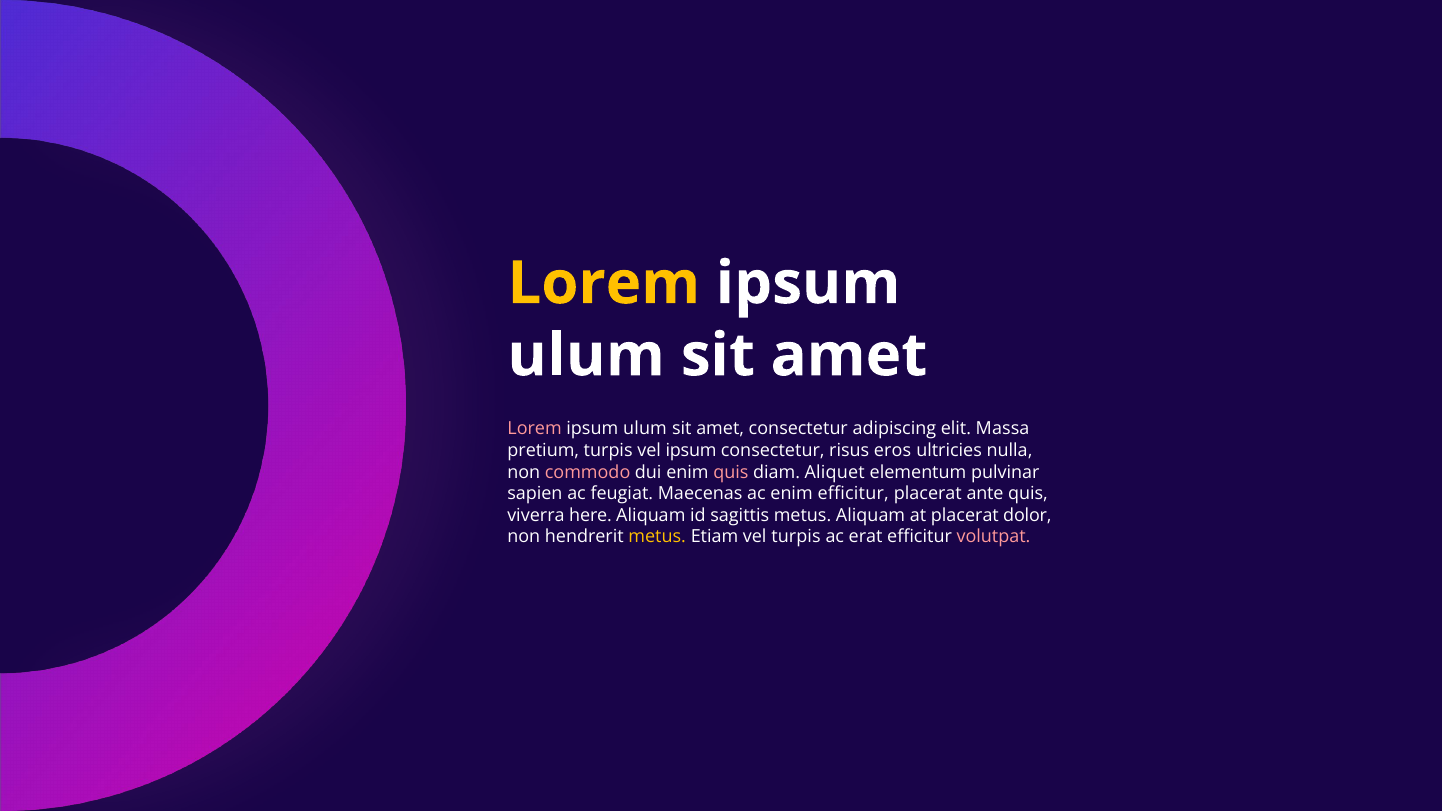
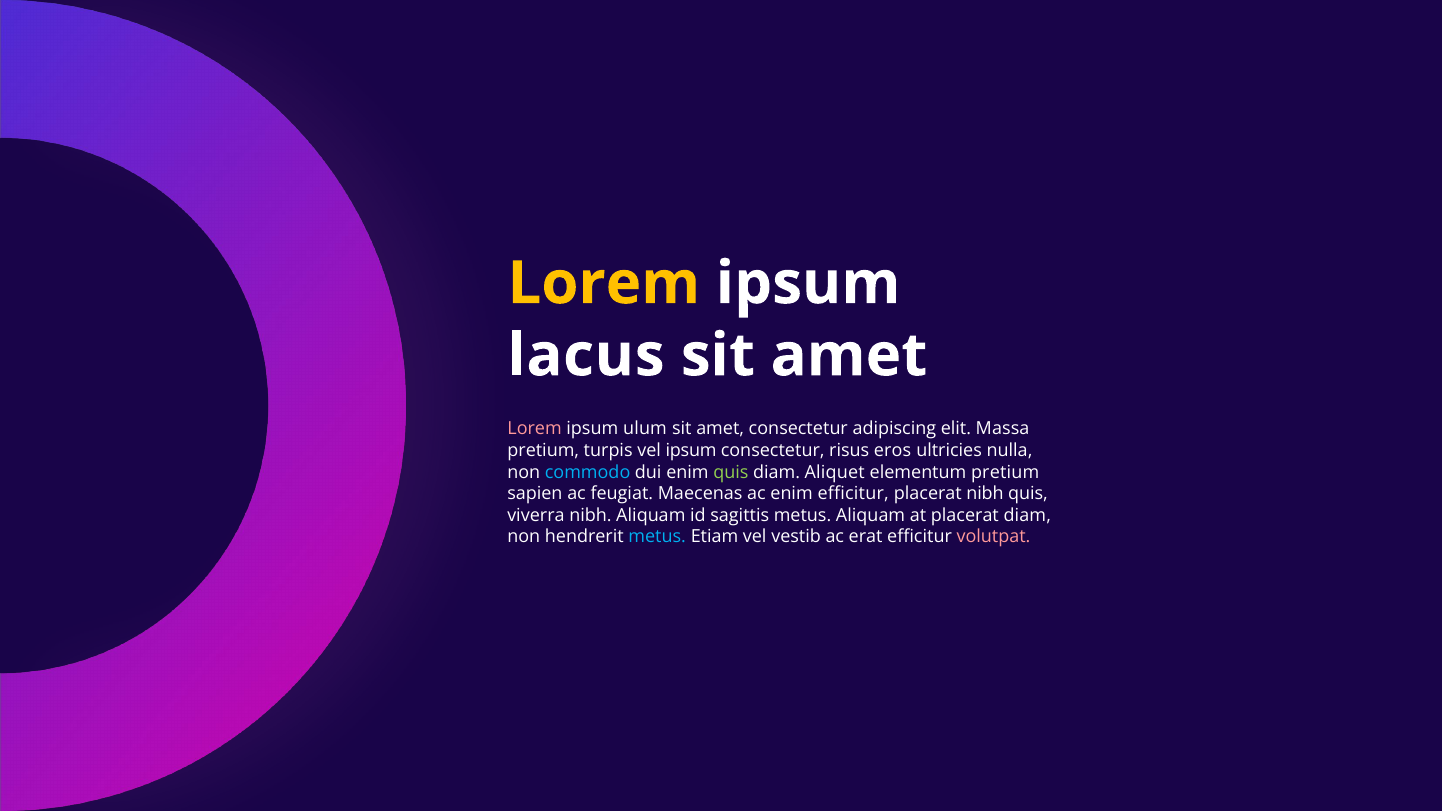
ulum: ulum -> lacus (586, 356)
commodo colour: pink -> light blue (588, 472)
quis colour: pink -> light green (731, 472)
elementum pulvinar: pulvinar -> pretium (1005, 472)
placerat ante: ante -> nibh (985, 494)
viverra here: here -> nibh (590, 515)
placerat dolor: dolor -> diam (1027, 515)
metus colour: yellow -> light blue (657, 537)
vel turpis: turpis -> vestib (796, 537)
